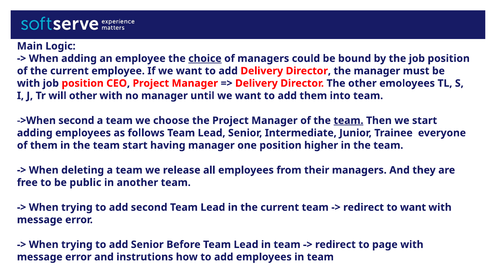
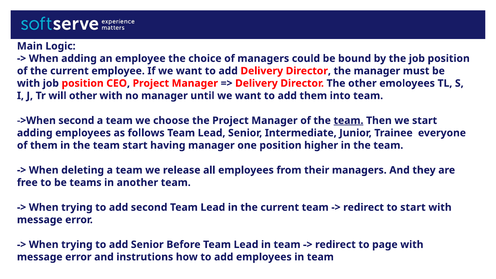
choice underline: present -> none (205, 58)
public: public -> teams (85, 183)
to want: want -> start (413, 207)
